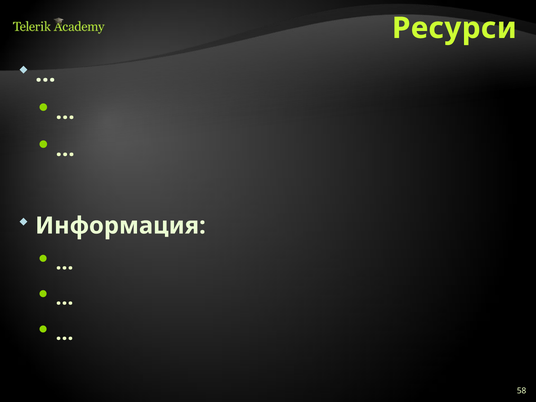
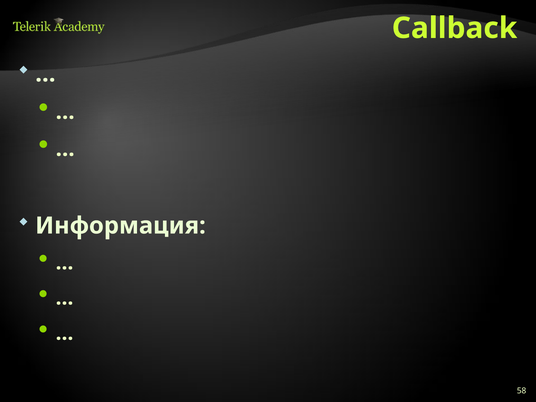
Ресурси: Ресурси -> Callback (455, 28)
